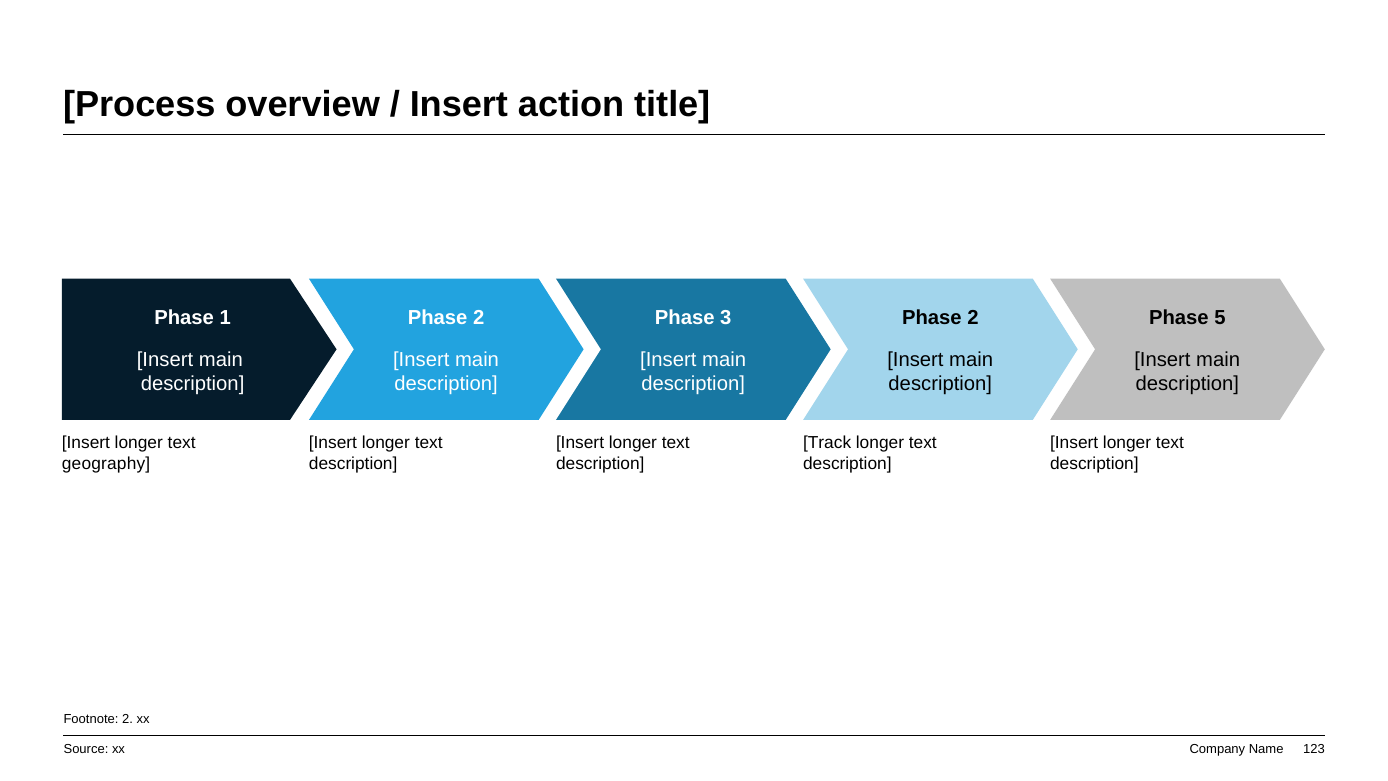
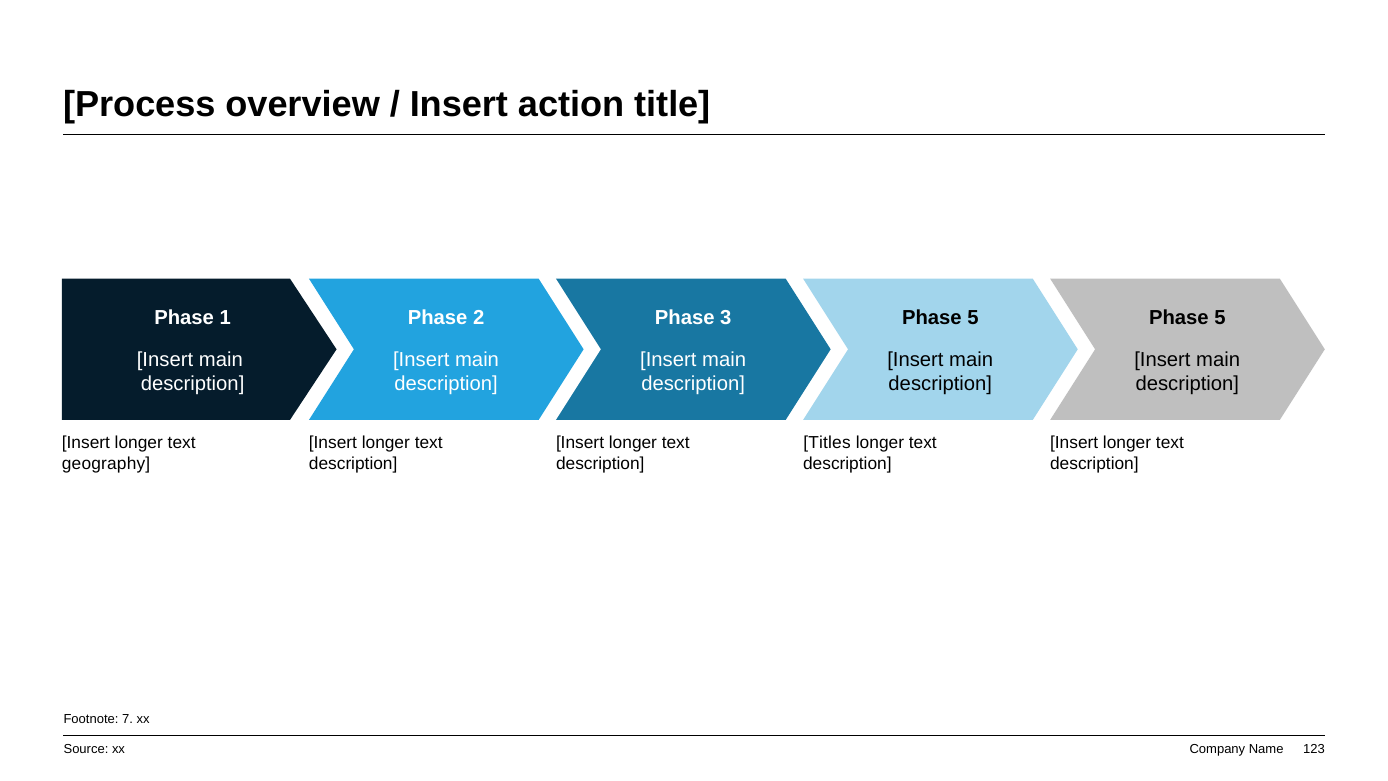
2: 2 -> 5 (973, 318)
Track: Track -> Titles (827, 443)
Footnote 2: 2 -> 7 (128, 719)
